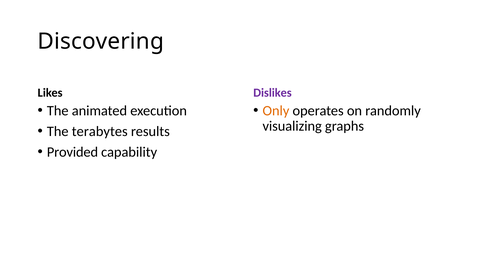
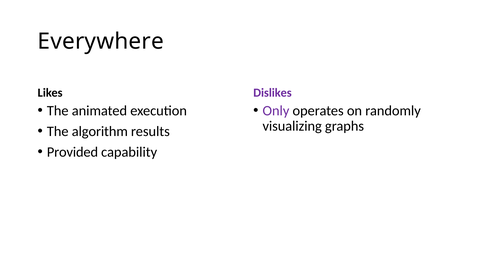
Discovering: Discovering -> Everywhere (101, 41)
Only colour: orange -> purple (276, 111)
terabytes: terabytes -> algorithm (100, 132)
